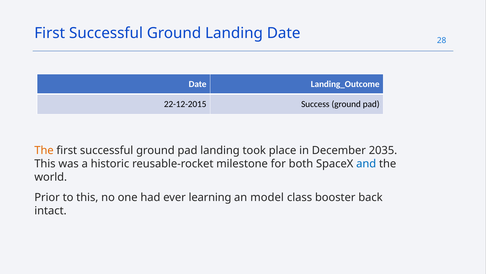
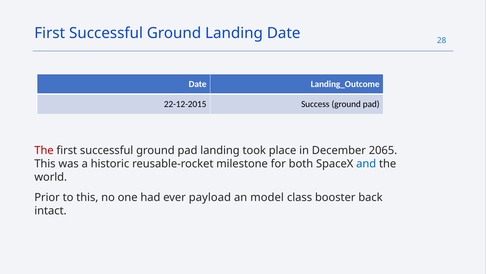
The colour: orange -> red (44, 150)
2035: 2035 -> 2065 (383, 150)
learning: learning -> payload (210, 197)
